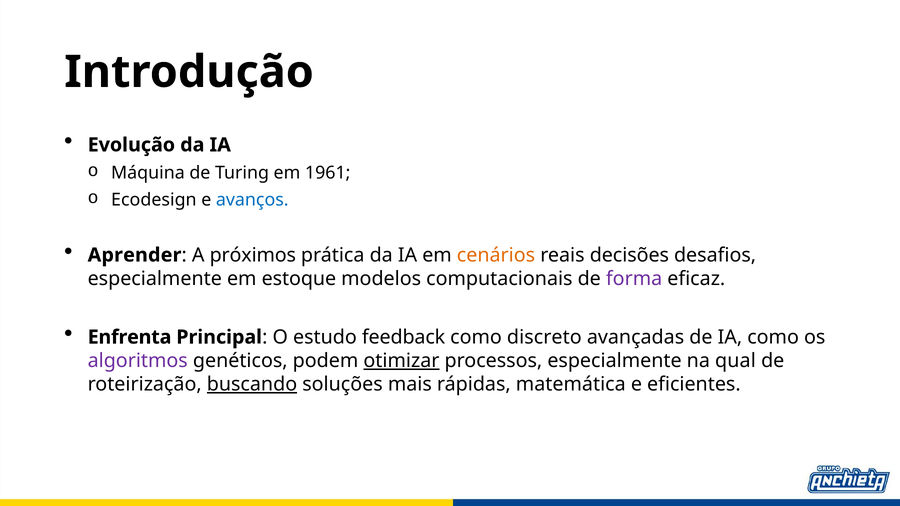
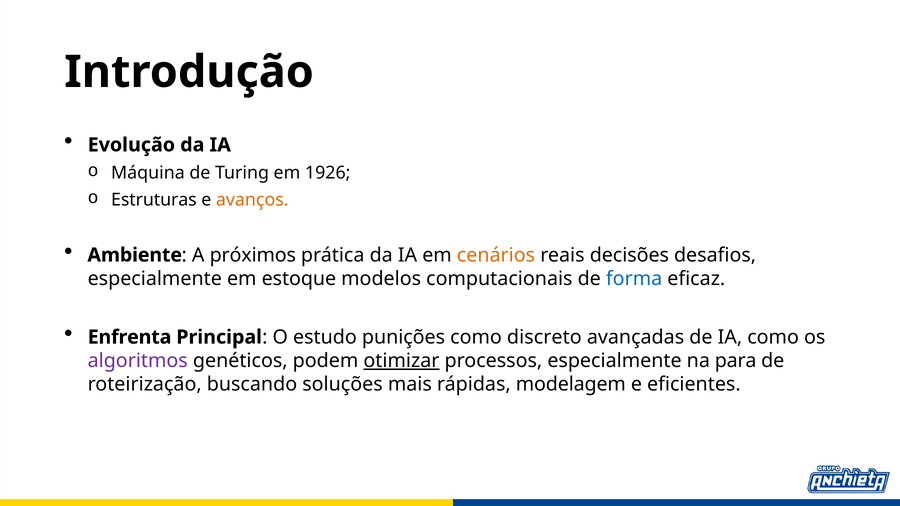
1961: 1961 -> 1926 (328, 173)
Ecodesign: Ecodesign -> Estruturas (154, 200)
avanços colour: blue -> orange (252, 200)
Aprender: Aprender -> Ambiente (135, 255)
forma colour: purple -> blue (634, 279)
feedback: feedback -> punições (404, 337)
qual: qual -> para (736, 361)
buscando underline: present -> none (252, 385)
matemática: matemática -> modelagem (571, 385)
